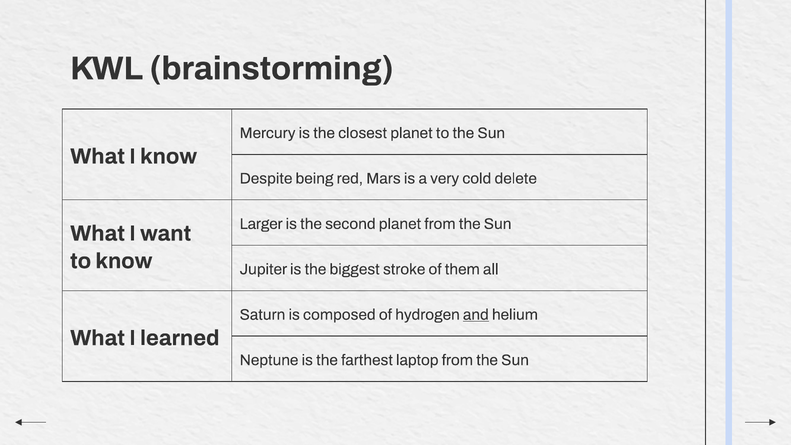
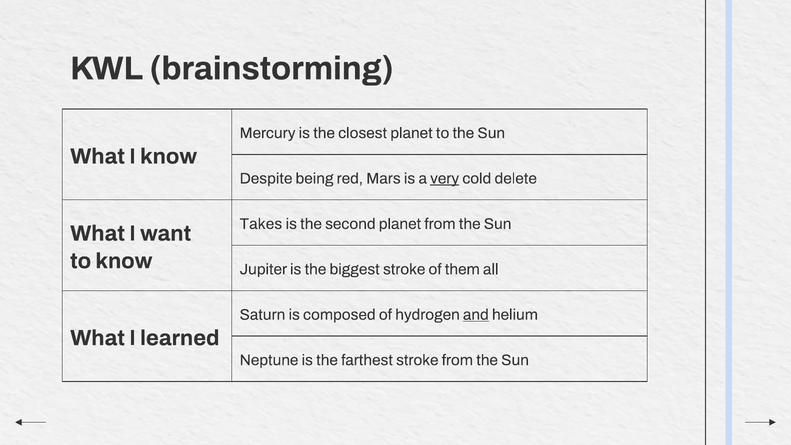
very underline: none -> present (445, 178)
Larger: Larger -> Takes (261, 224)
farthest laptop: laptop -> stroke (417, 360)
